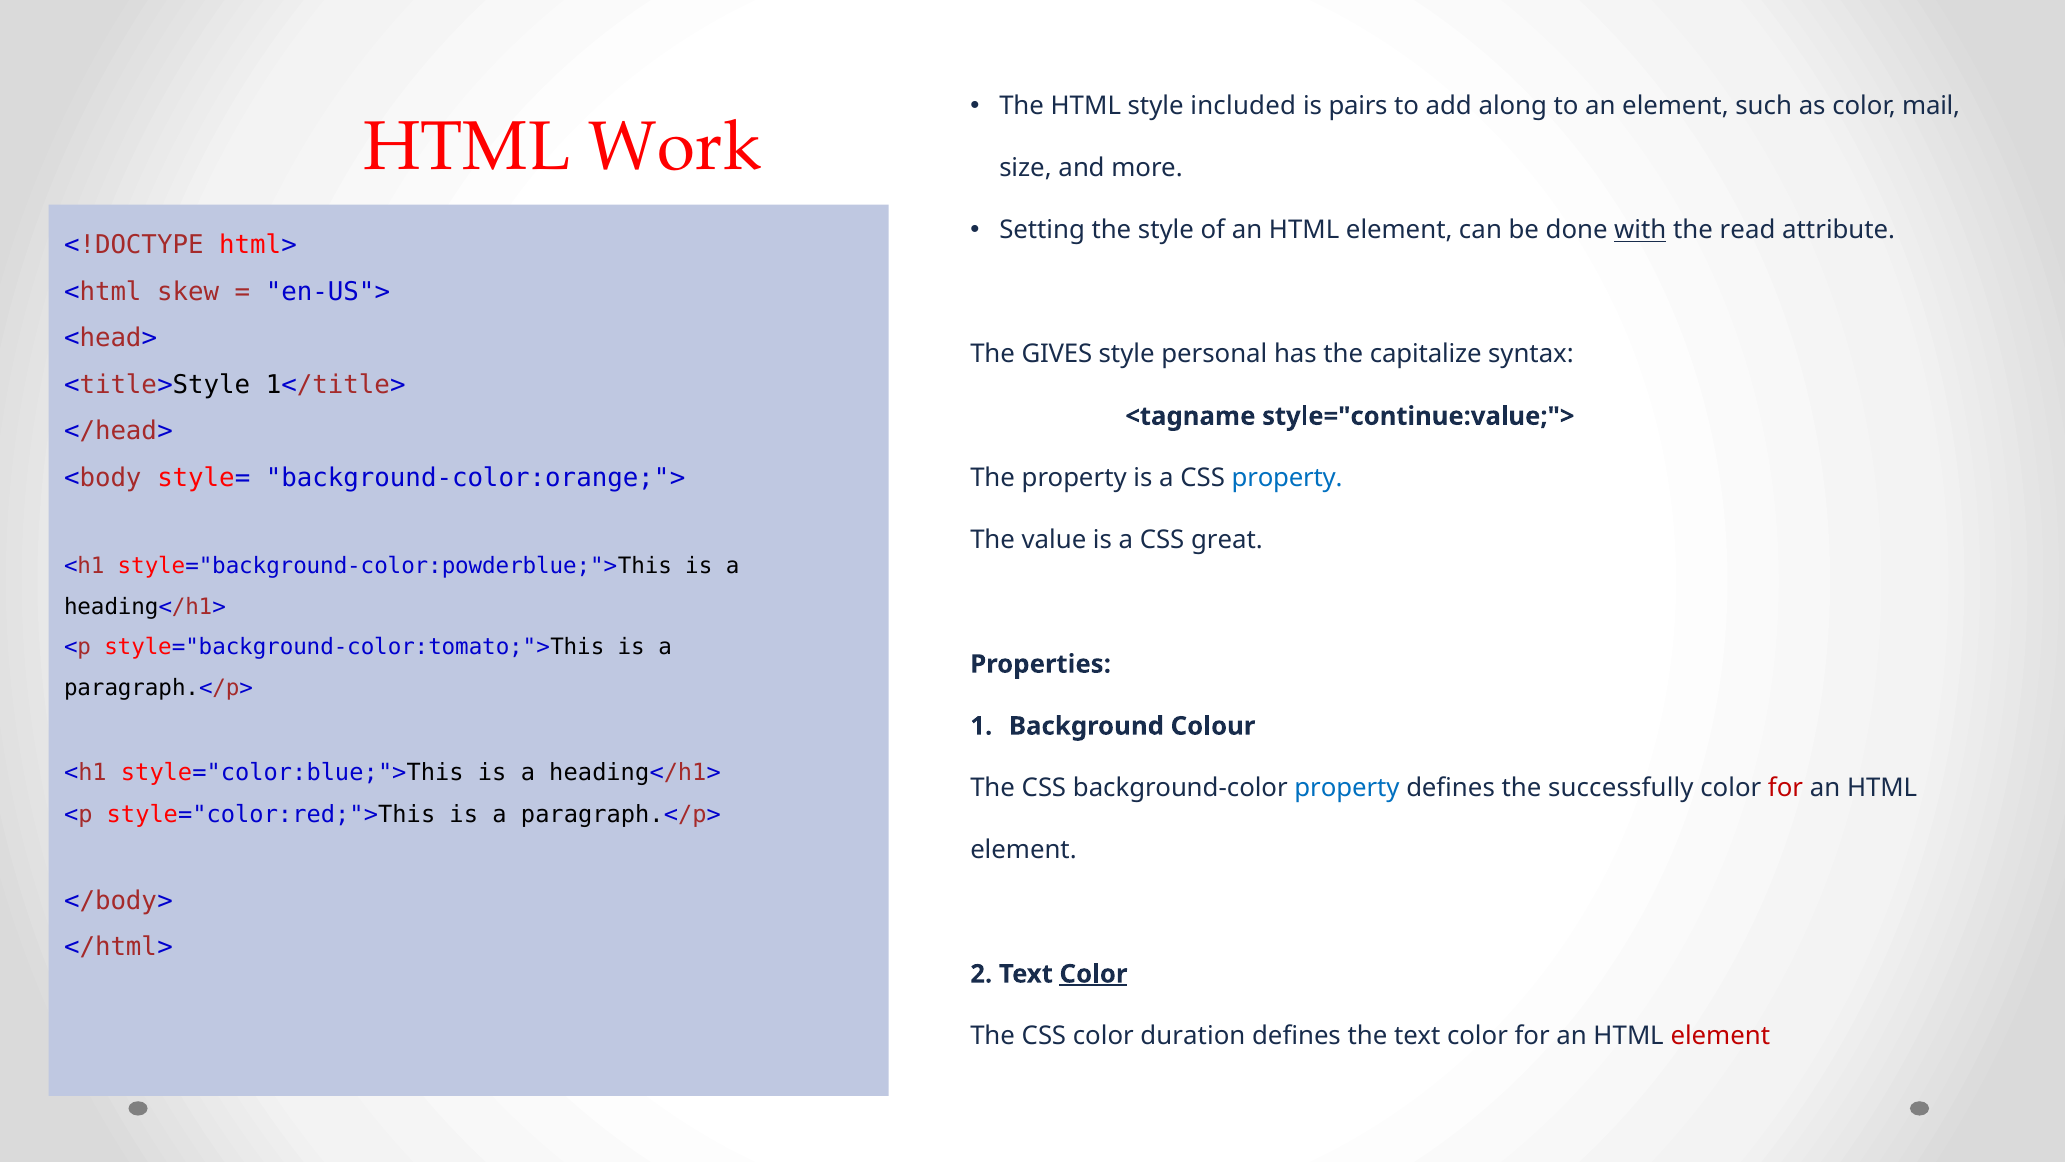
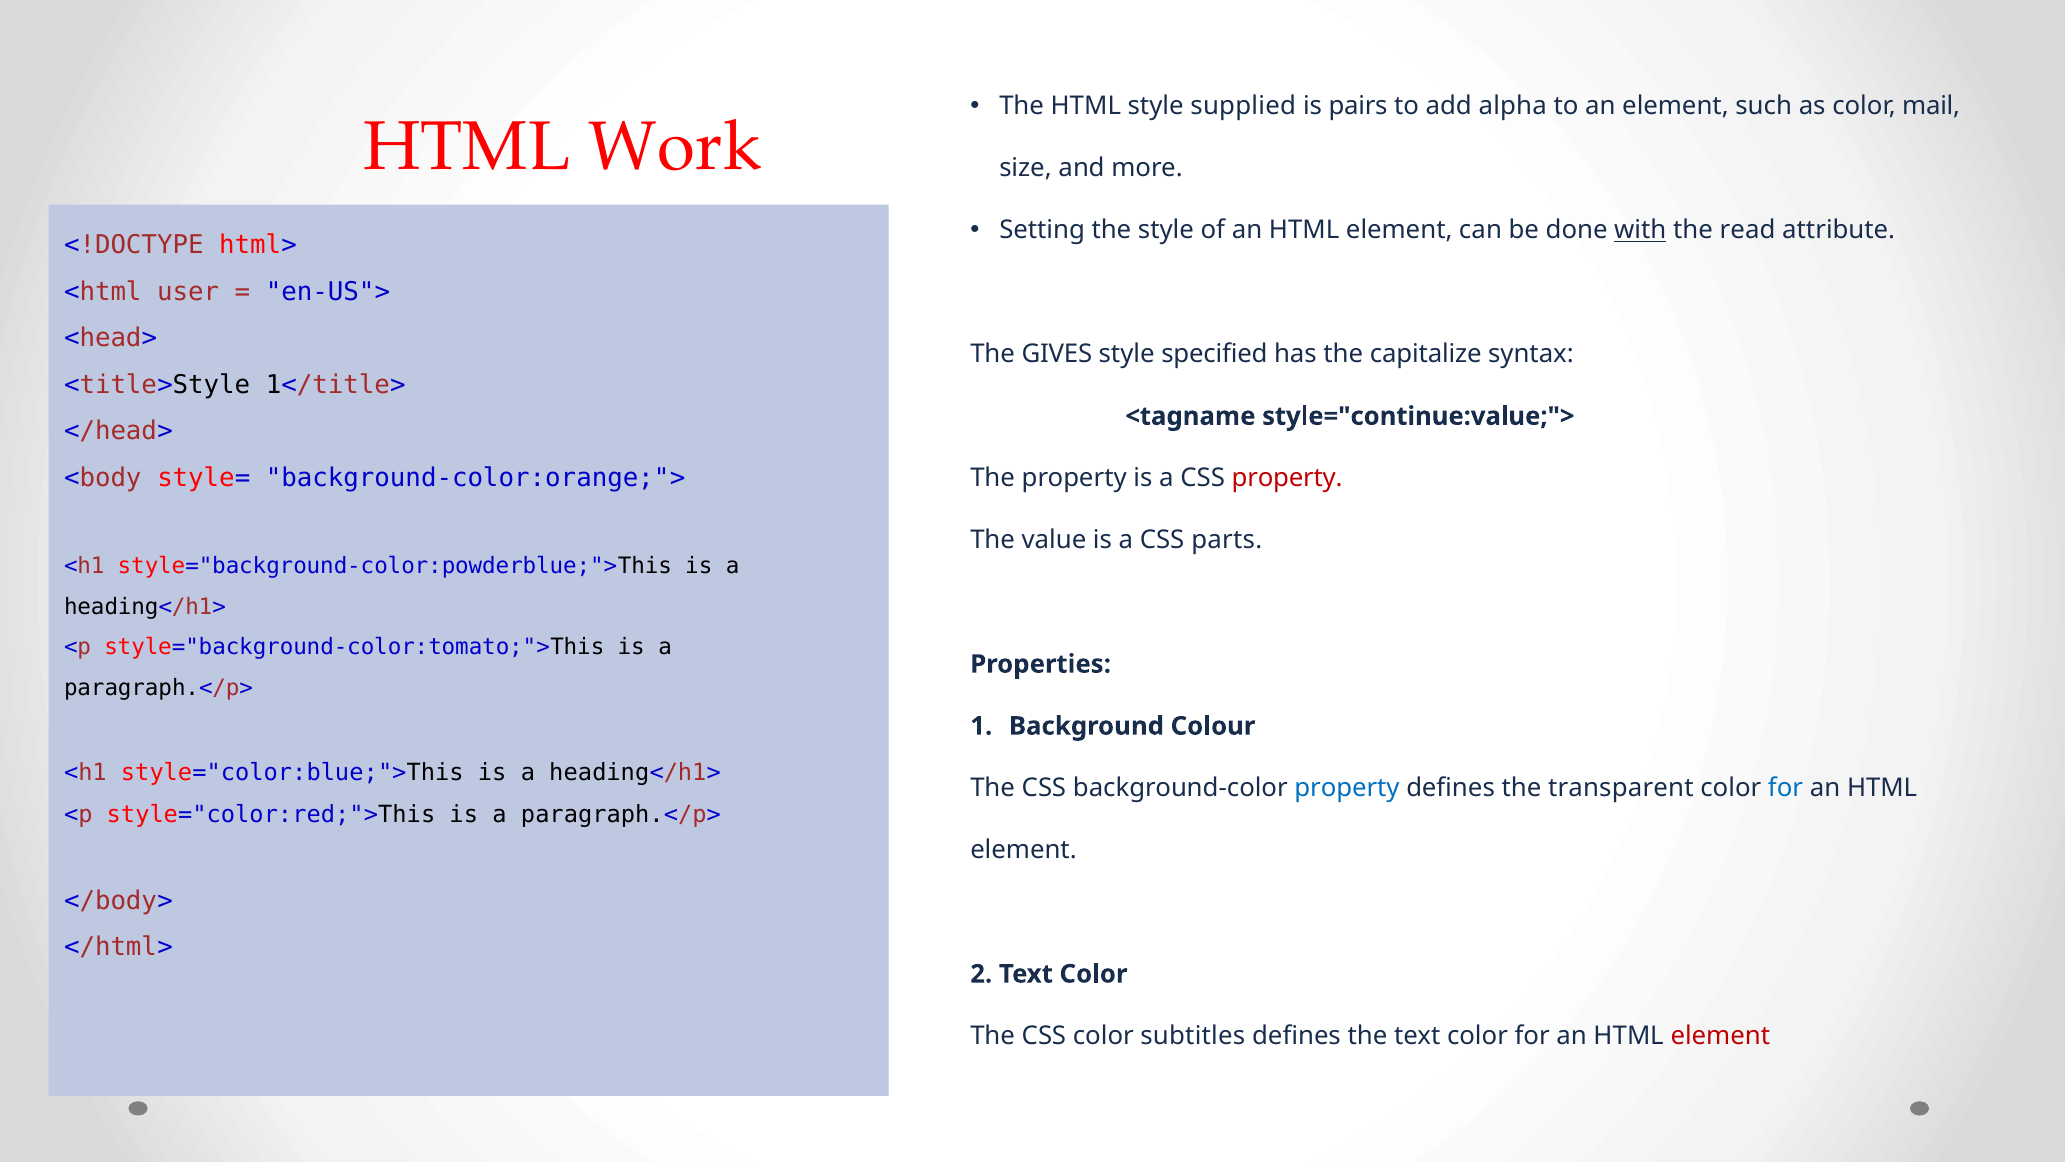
included: included -> supplied (1243, 106)
along: along -> alpha (1513, 106)
skew: skew -> user (188, 292)
personal: personal -> specified (1214, 354)
property colour: blue -> red (1287, 478)
great: great -> parts (1227, 540)
successfully: successfully -> transparent (1621, 788)
for colour: red -> blue (1785, 788)
Color underline: present -> none (1093, 974)
duration: duration -> subtitles (1193, 1036)
